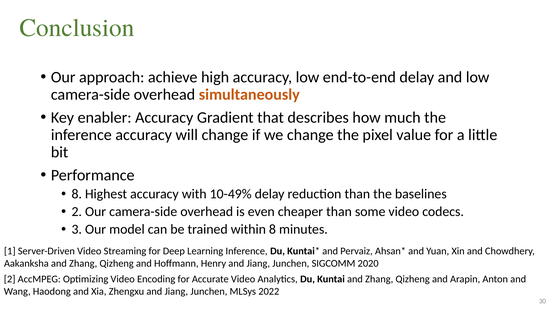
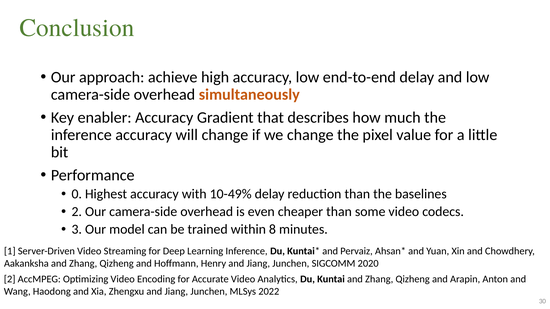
8: 8 -> 0 (77, 194)
